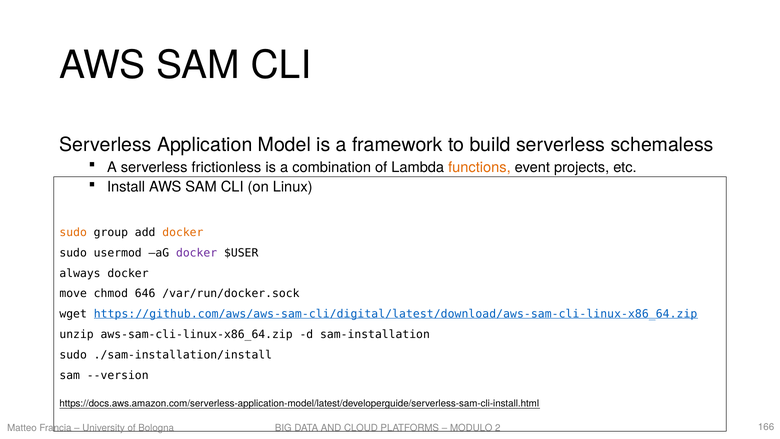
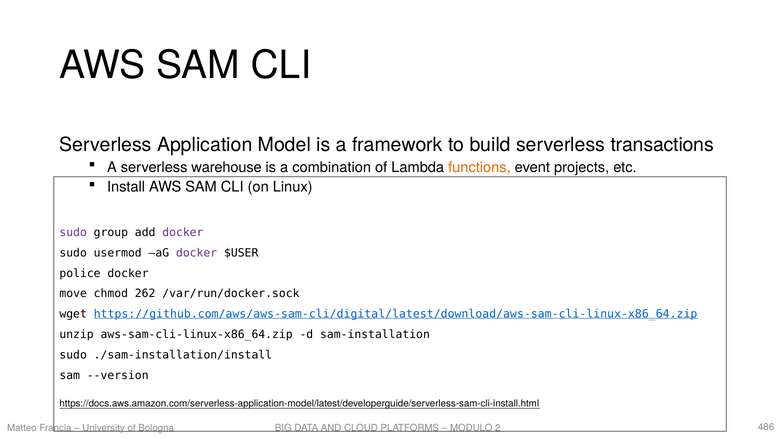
schemaless: schemaless -> transactions (662, 145)
frictionless: frictionless -> warehouse (227, 167)
sudo colour: orange -> purple (73, 232)
docker colour: orange -> purple (183, 232)
always: always -> police (80, 273)
646: 646 -> 262 (145, 294)
166: 166 -> 486 (766, 427)
